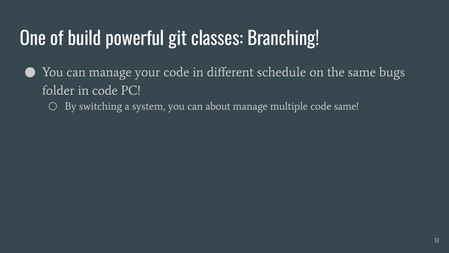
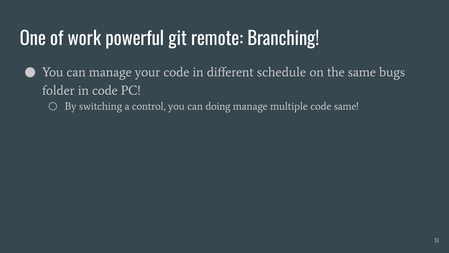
build: build -> work (84, 39)
classes: classes -> remote (217, 39)
system: system -> control (149, 106)
about: about -> doing (218, 106)
